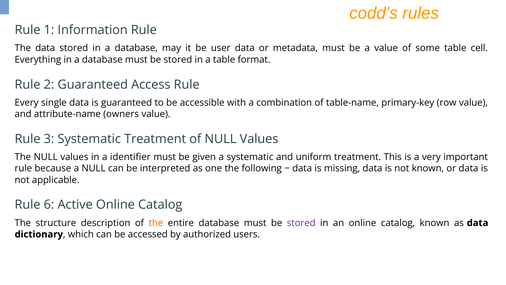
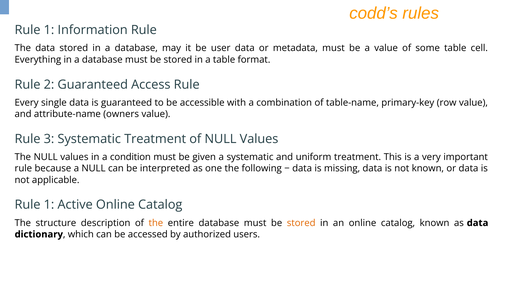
identifier: identifier -> condition (130, 157)
6: 6 -> 1 (49, 205)
stored colour: purple -> orange (301, 223)
